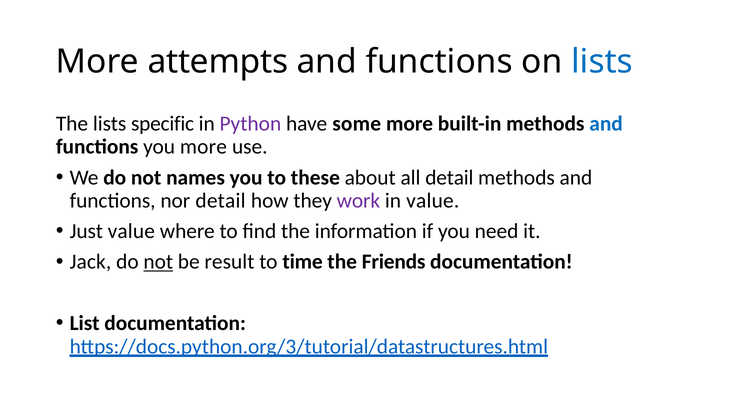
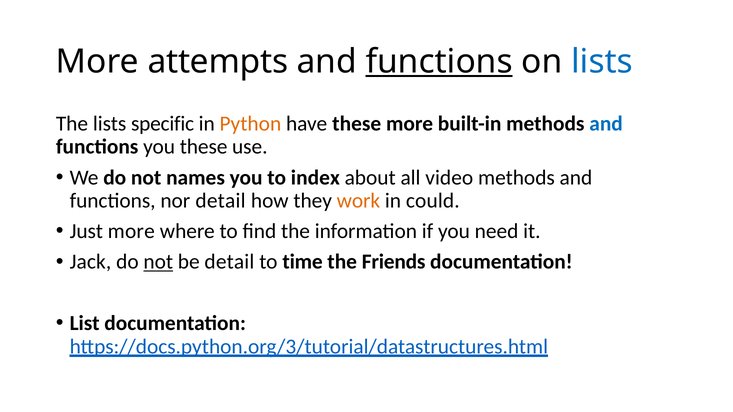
functions underline: none -> present (439, 62)
Python colour: purple -> orange (250, 124)
have some: some -> these (357, 124)
you more: more -> these (204, 147)
these: these -> index (315, 178)
all detail: detail -> video (449, 178)
work colour: purple -> orange (358, 201)
in value: value -> could (433, 201)
Just value: value -> more (131, 231)
be result: result -> detail (229, 262)
